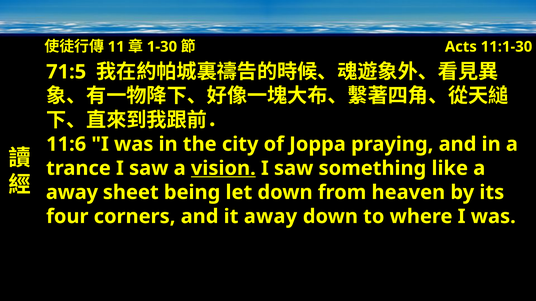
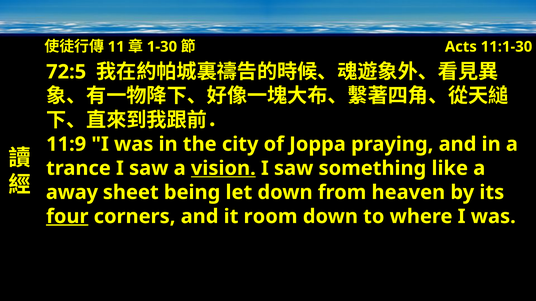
71:5: 71:5 -> 72:5 (66, 72)
11:6: 11:6 -> 11:9 (66, 144)
four underline: none -> present (67, 217)
it away: away -> room (271, 217)
